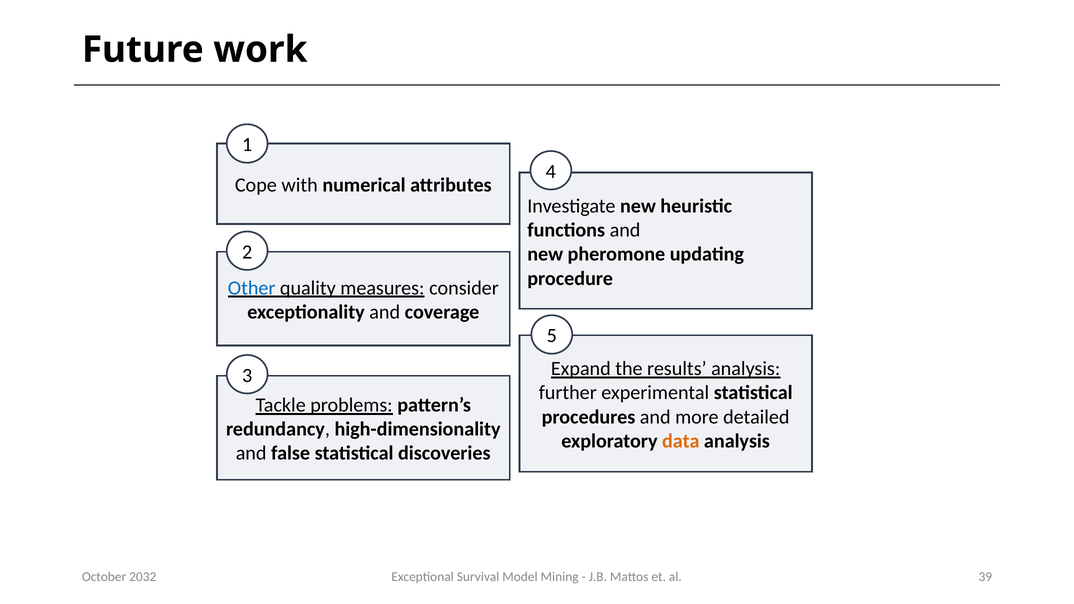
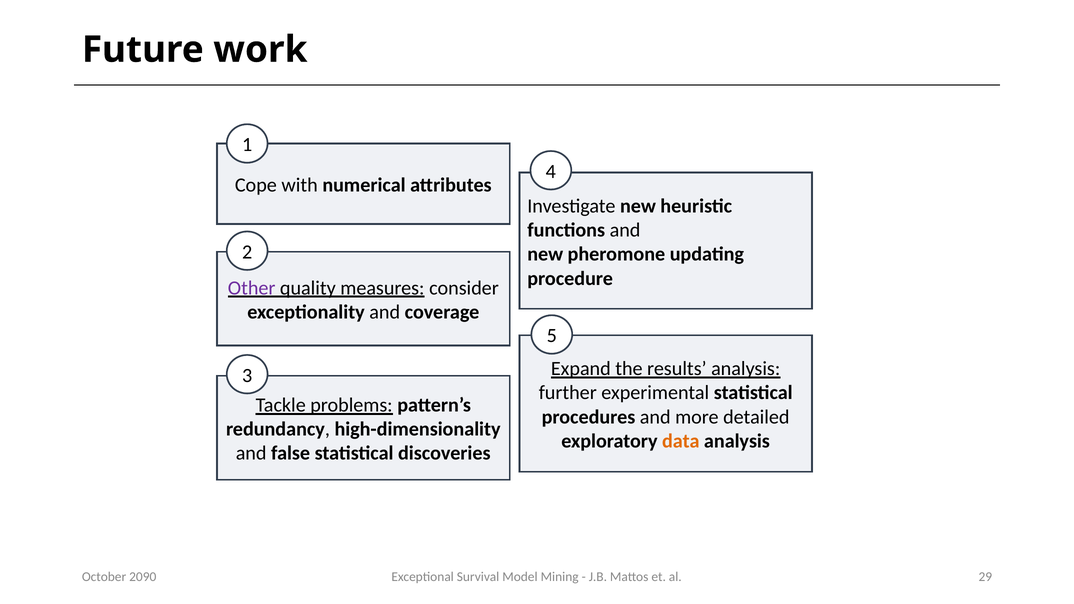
Other colour: blue -> purple (252, 288)
39: 39 -> 29 (985, 577)
2032: 2032 -> 2090 (143, 577)
